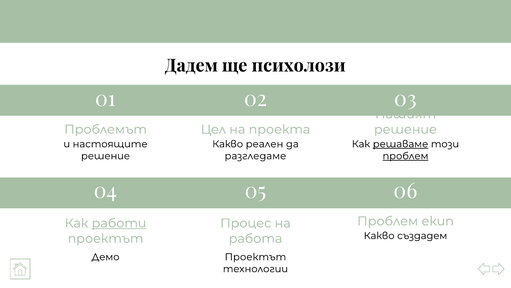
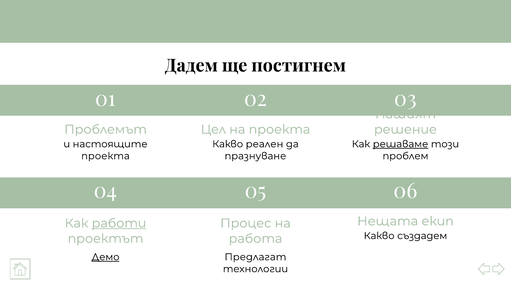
психолози: психолози -> постигнем (299, 66)
решение: решение -> проекта (105, 156)
разгледаме: разгледаме -> празнуване (255, 156)
проблем underline: present -> none (405, 156)
Проблем: Проблем -> Нещата (388, 221)
Демо underline: none -> present (106, 256)
Проектът: Проектът -> Предлагат (255, 256)
